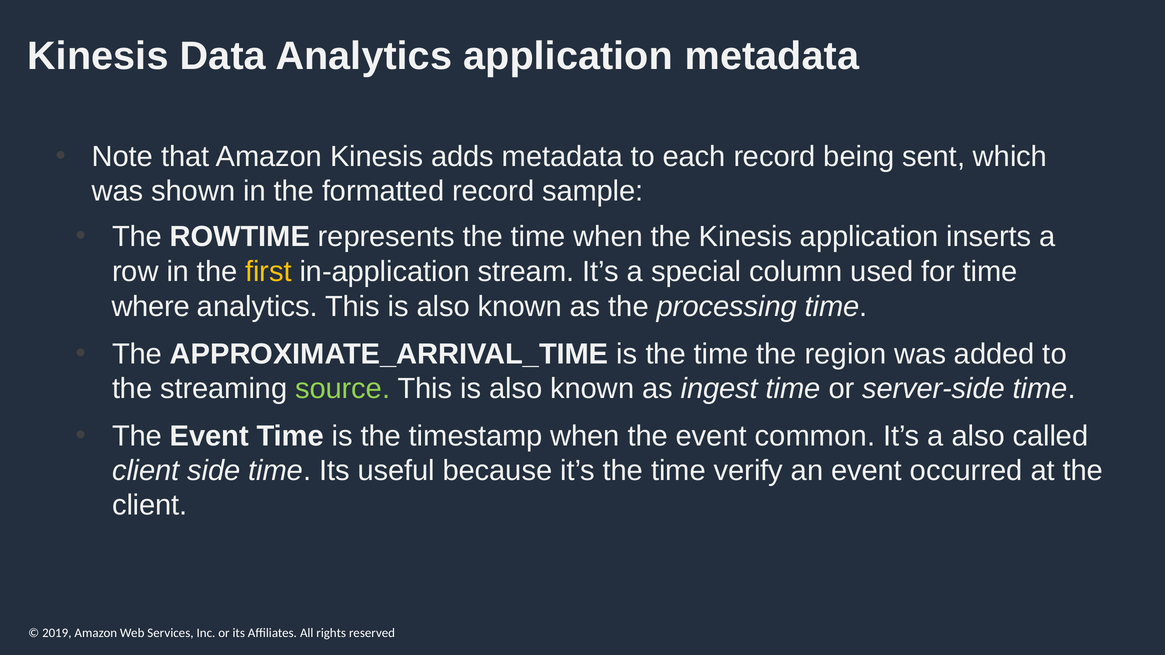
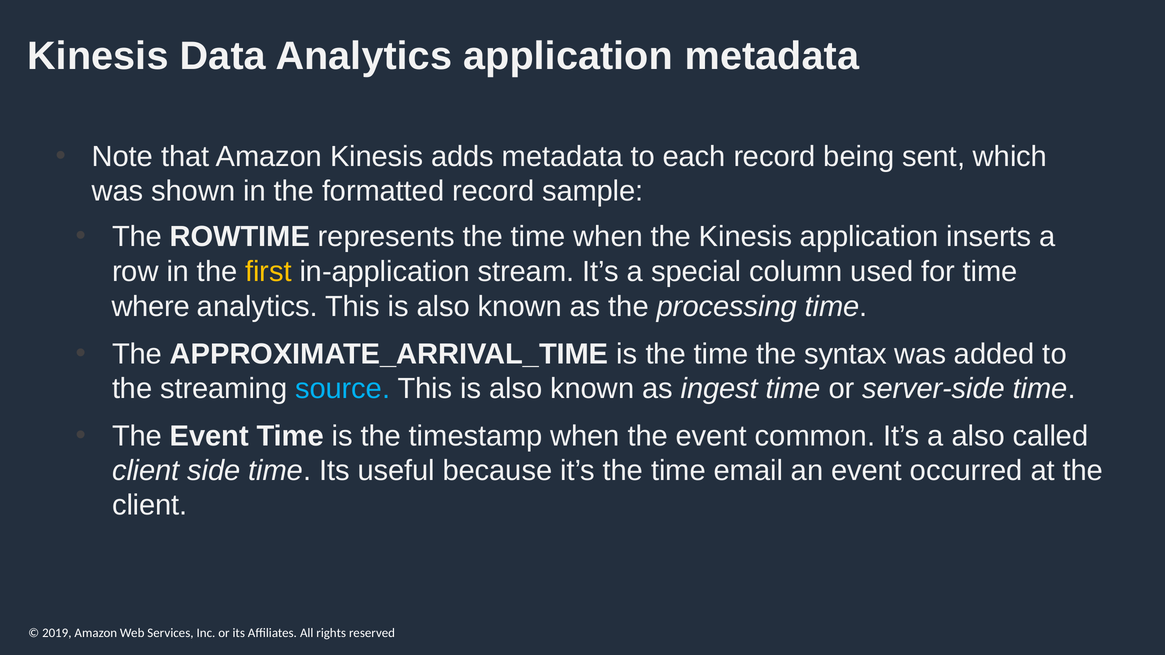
region: region -> syntax (846, 354)
source colour: light green -> light blue (343, 389)
verify: verify -> email (748, 471)
